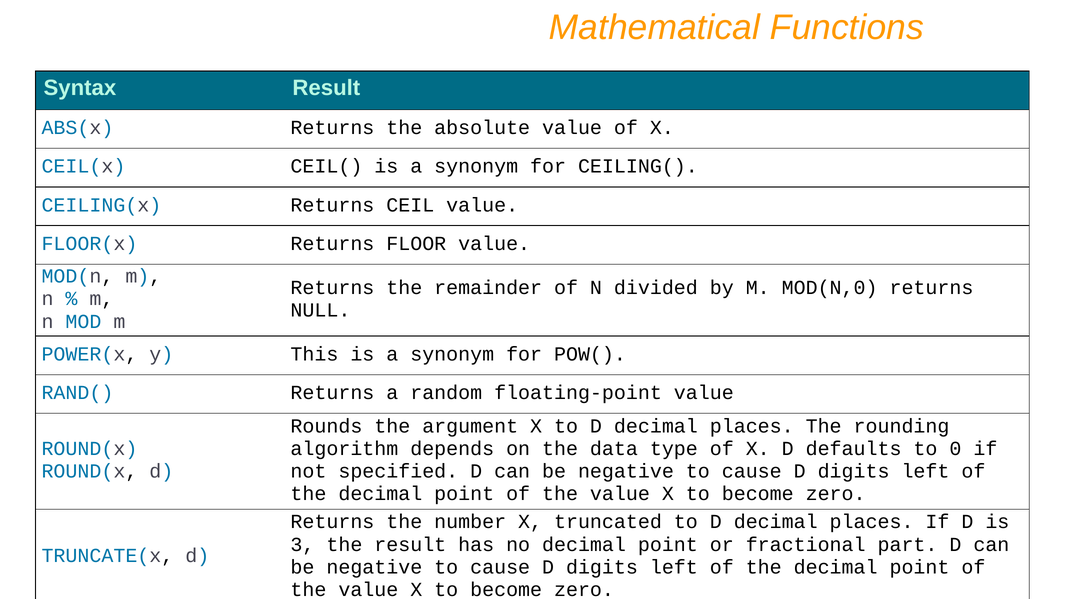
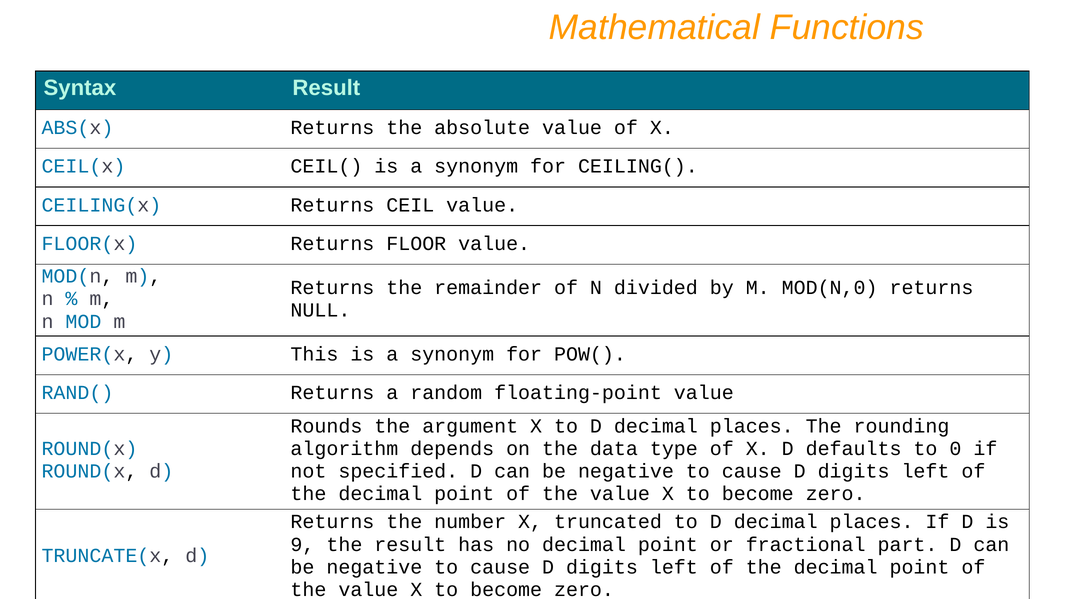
3: 3 -> 9 (302, 545)
